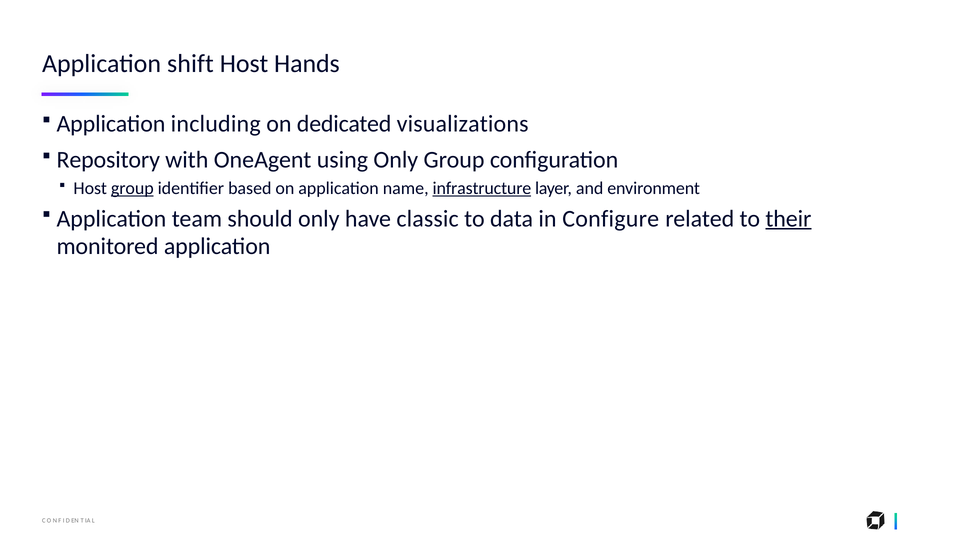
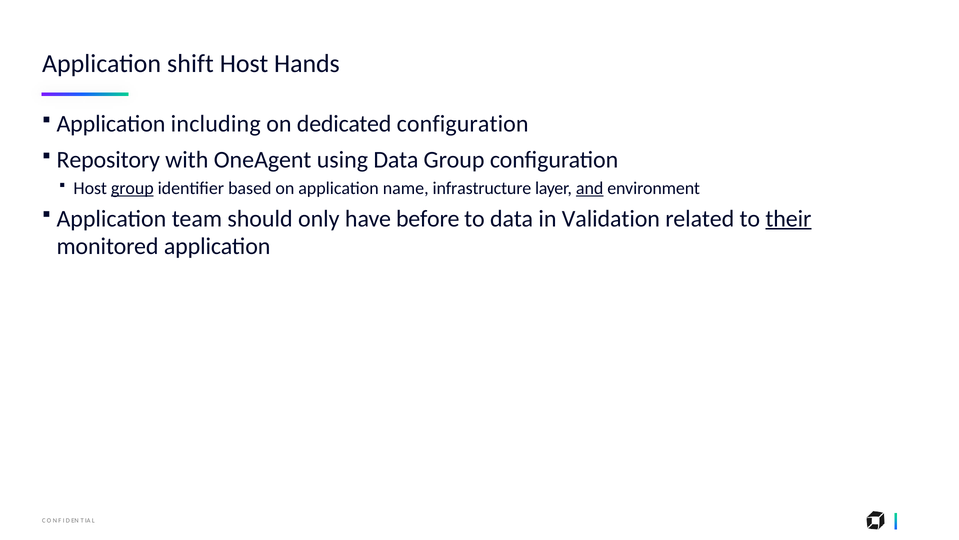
dedicated visualizations: visualizations -> configuration (463, 124)
using Only: Only -> Data (396, 160)
infrastructure underline: present -> none (482, 188)
and underline: none -> present (590, 188)
classic: classic -> before (428, 218)
Configure: Configure -> Validation (611, 218)
